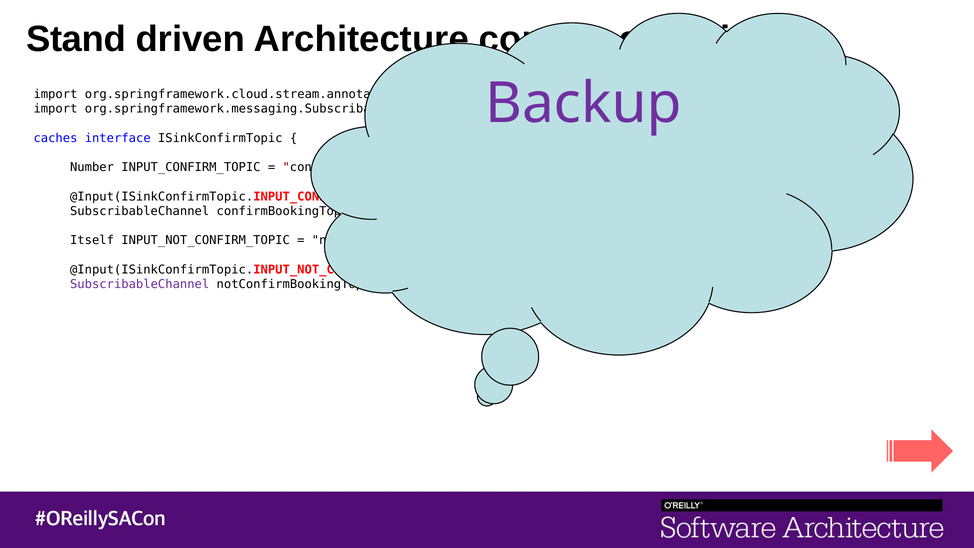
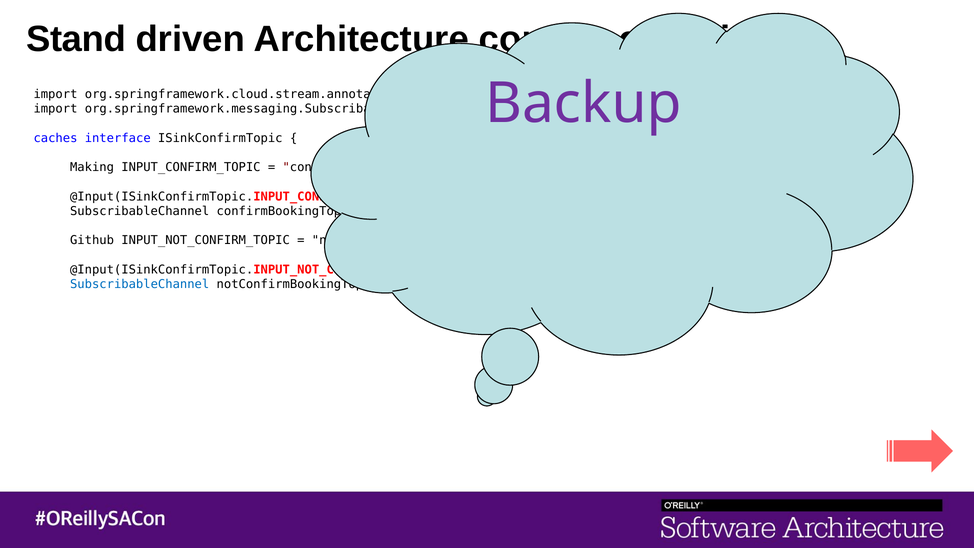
Number: Number -> Making (92, 167)
Itself: Itself -> Github (92, 240)
SubscribableChannel colour: purple -> blue (140, 284)
